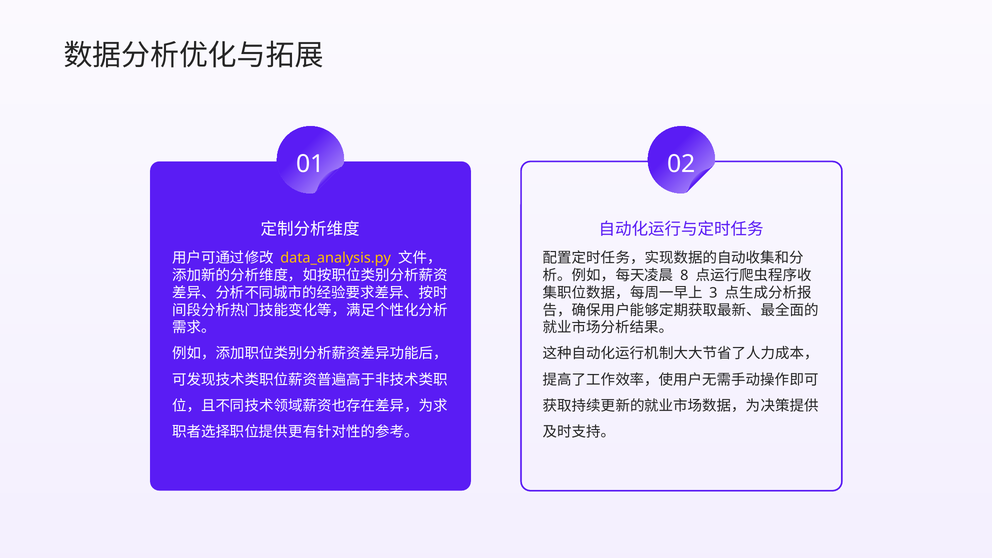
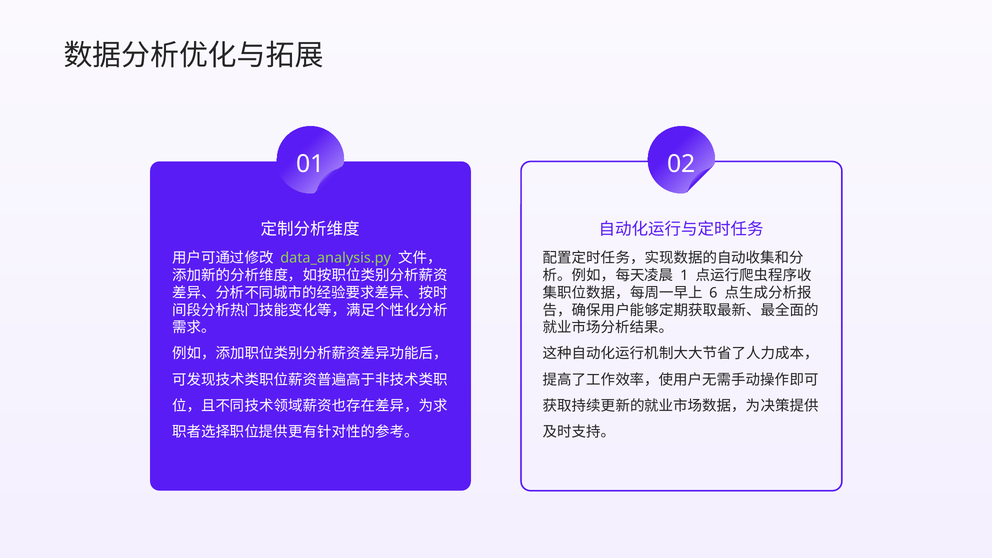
data_analysis.py colour: yellow -> light green (336, 258)
8: 8 -> 1 (684, 276)
3: 3 -> 6 (713, 293)
